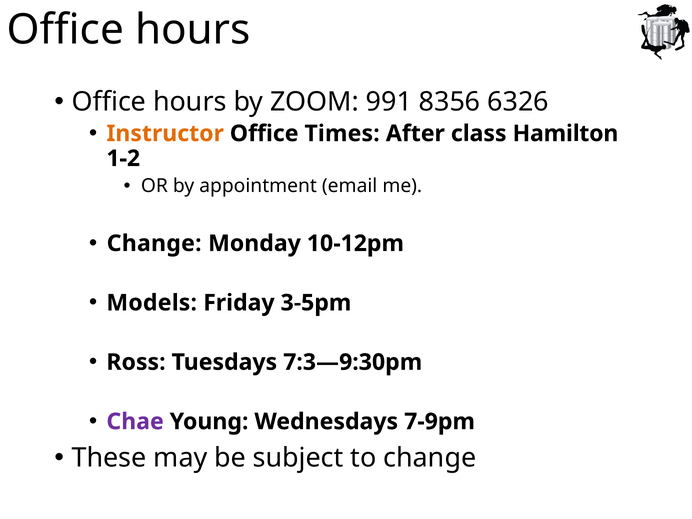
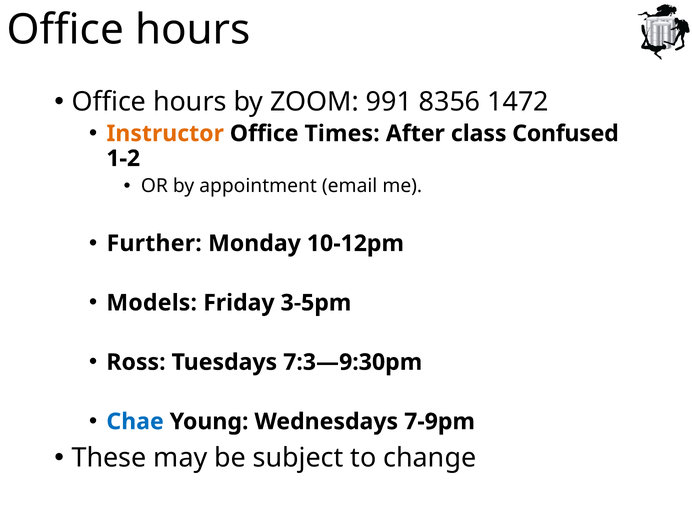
6326: 6326 -> 1472 (518, 102)
Hamilton: Hamilton -> Confused (565, 134)
Change: Change -> Further (154, 243)
Chae colour: purple -> blue (135, 422)
